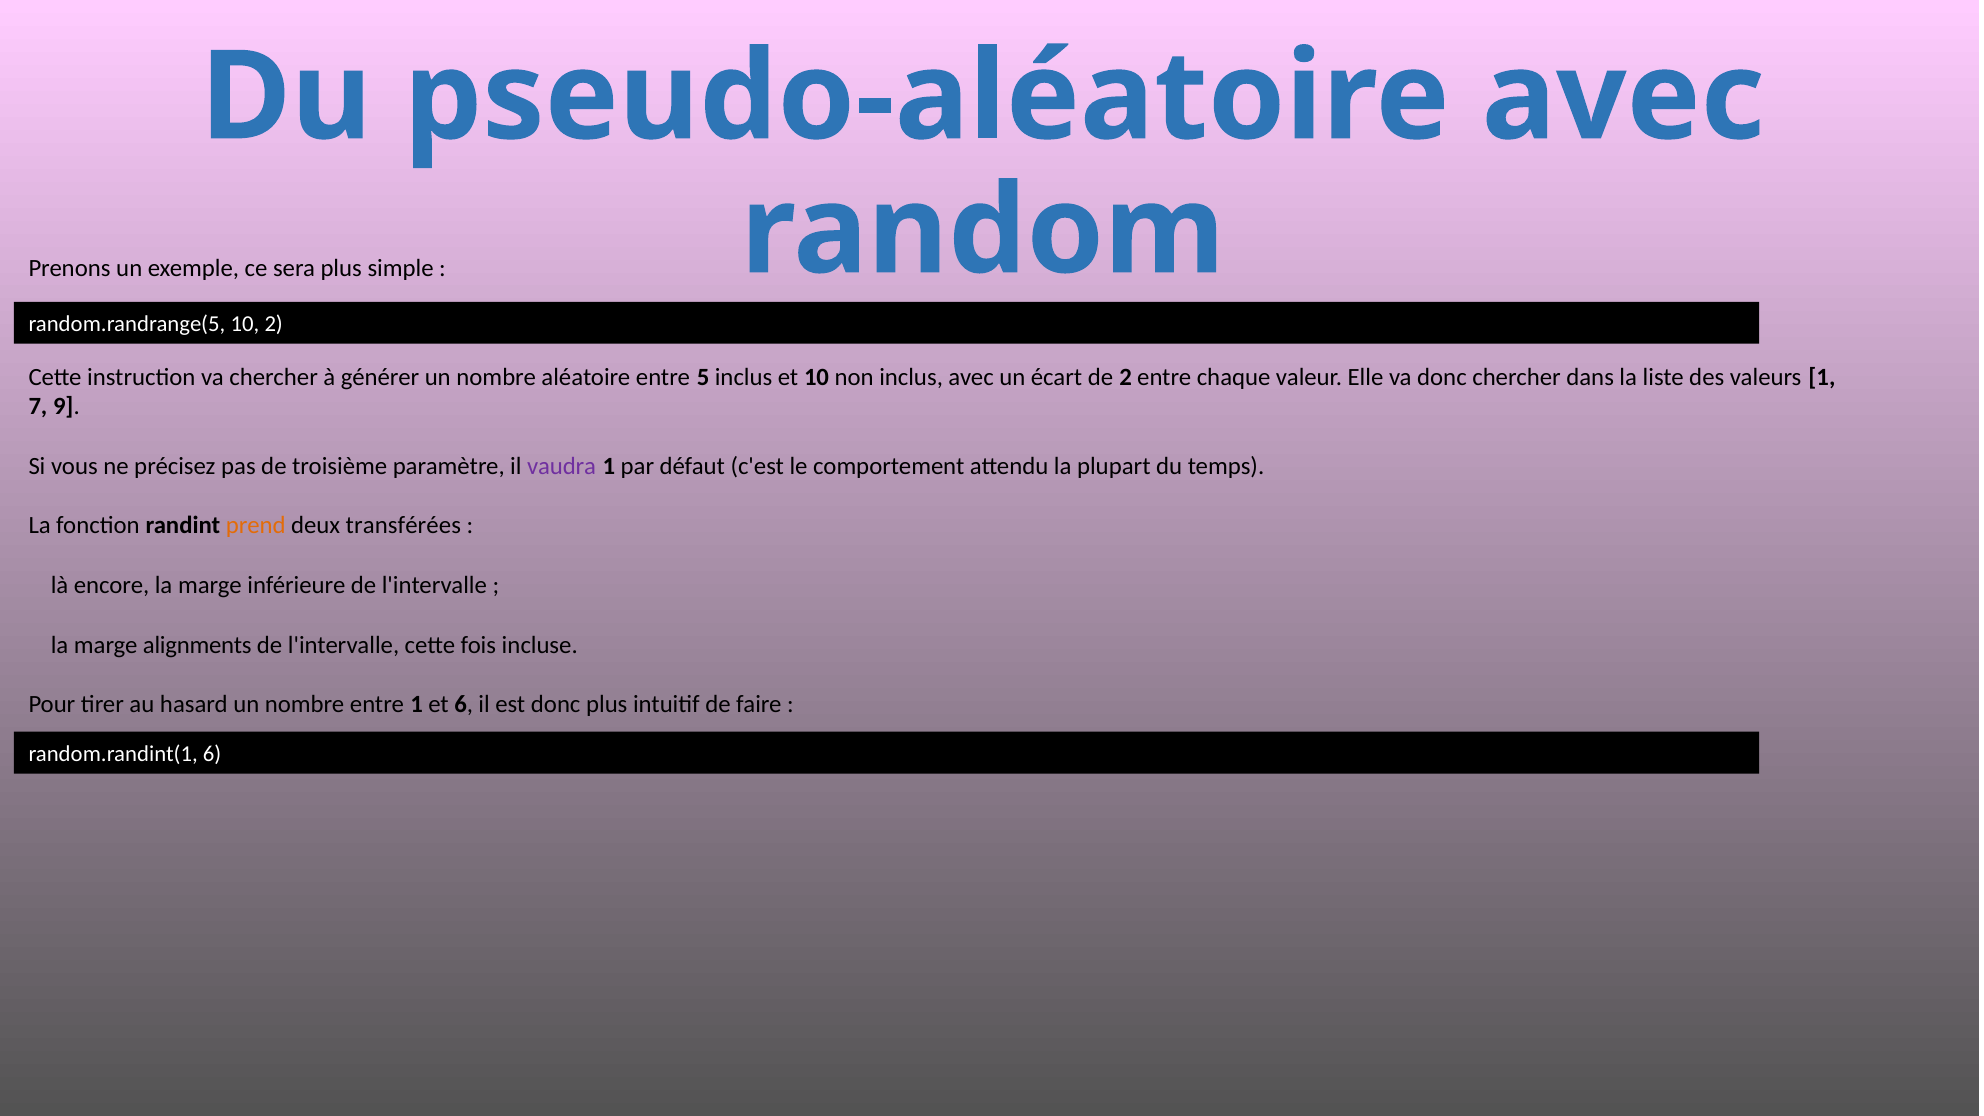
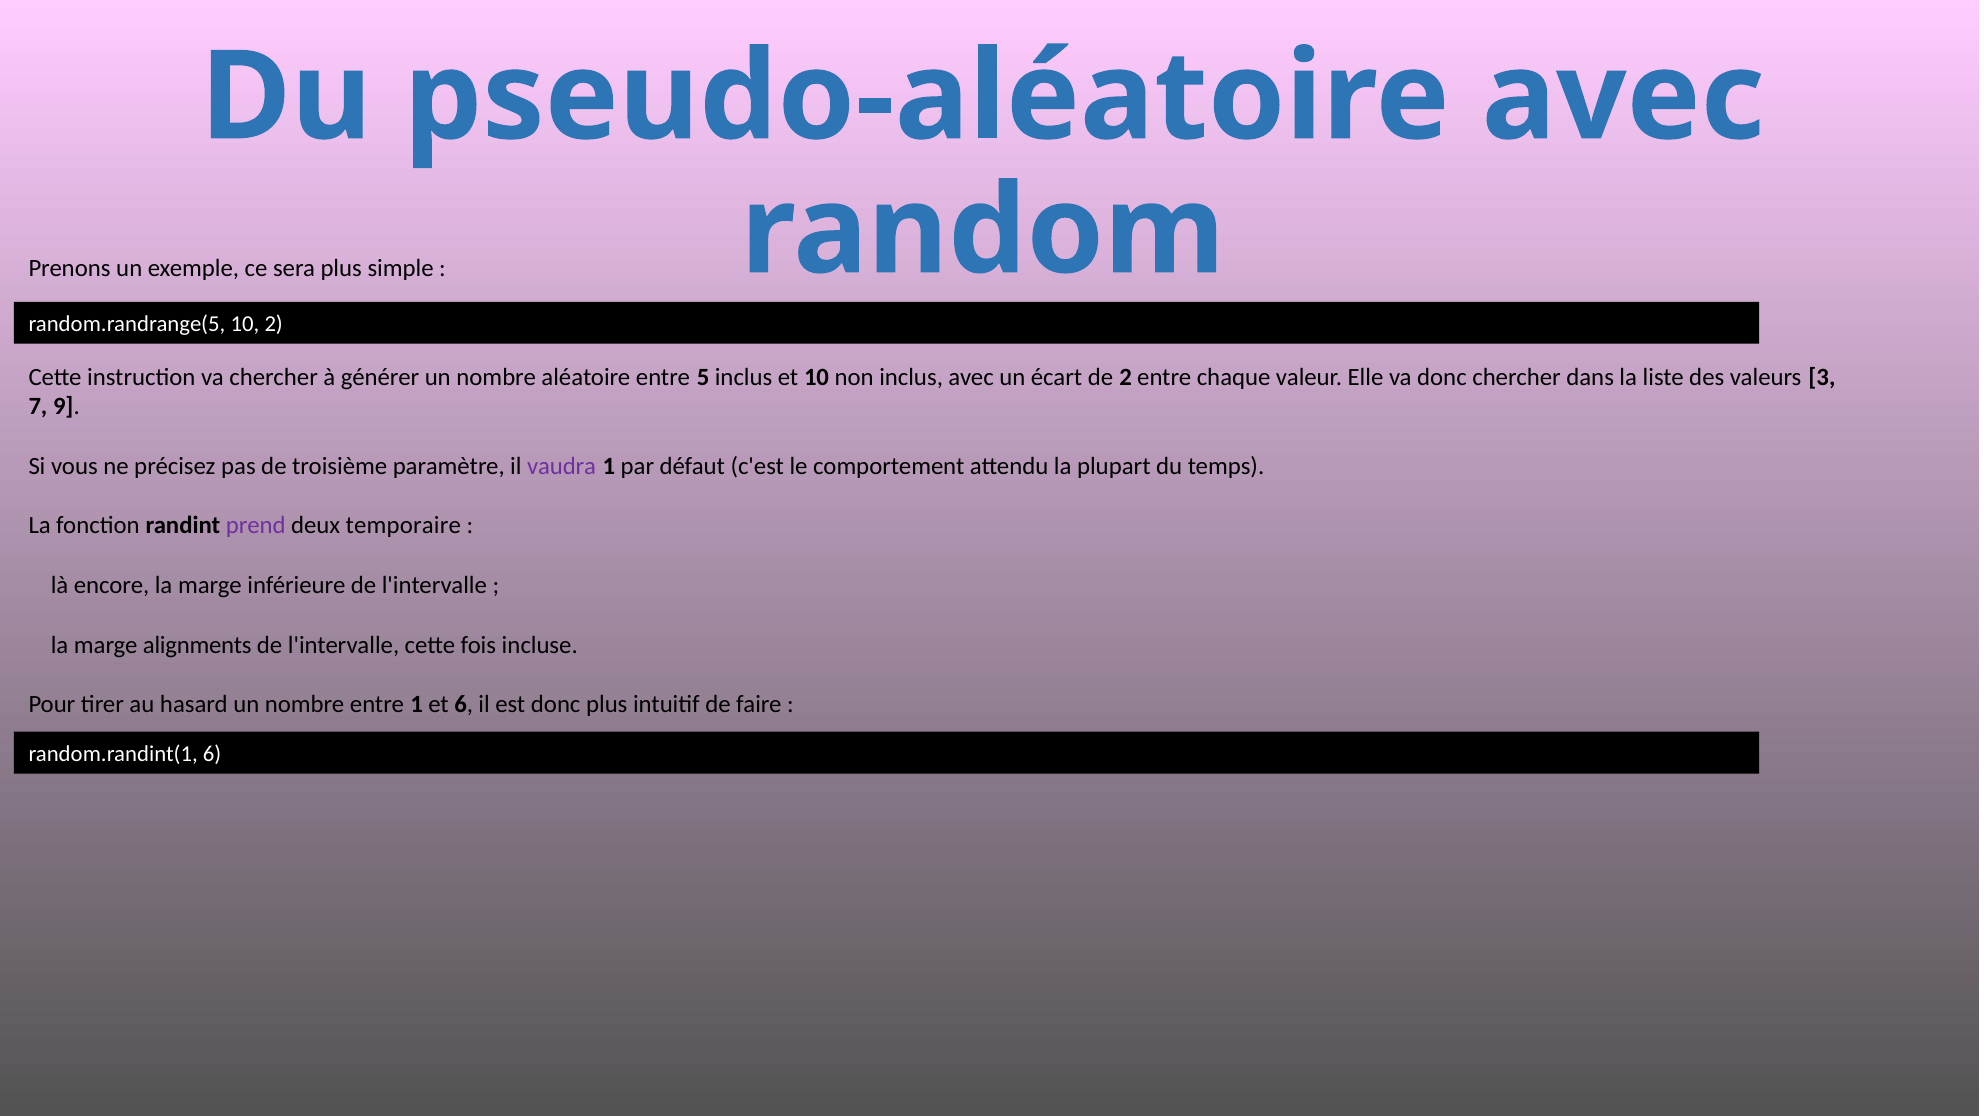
valeurs 1: 1 -> 3 (1822, 377)
prend colour: orange -> purple (256, 526)
transférées: transférées -> temporaire (403, 526)
